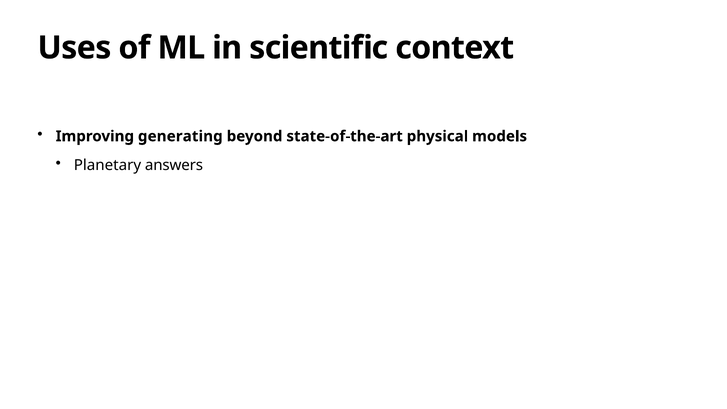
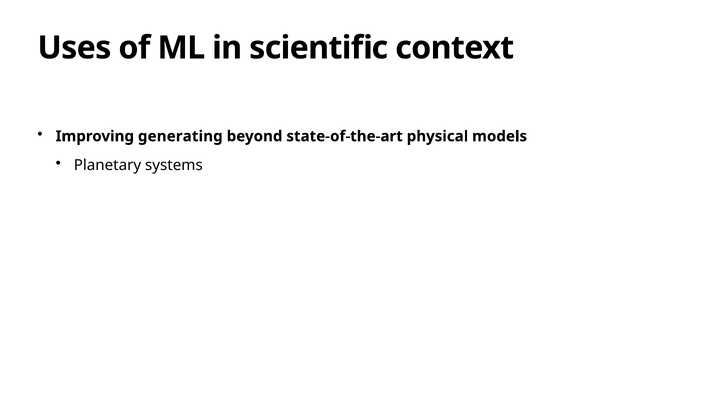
answers: answers -> systems (174, 165)
